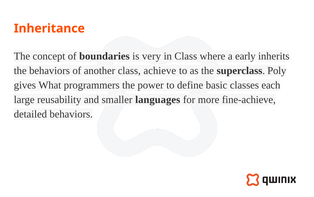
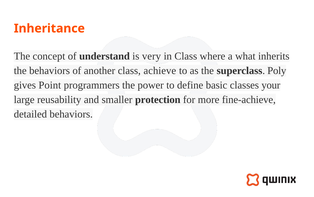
boundaries: boundaries -> understand (104, 56)
early: early -> what (245, 56)
What: What -> Point (50, 85)
each: each -> your (271, 85)
languages: languages -> protection (158, 99)
